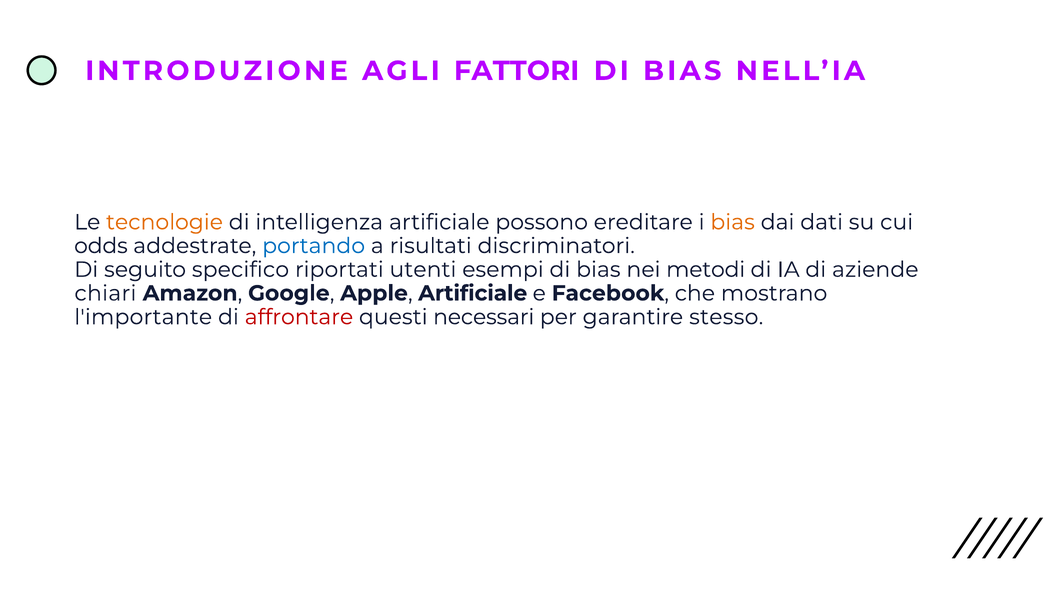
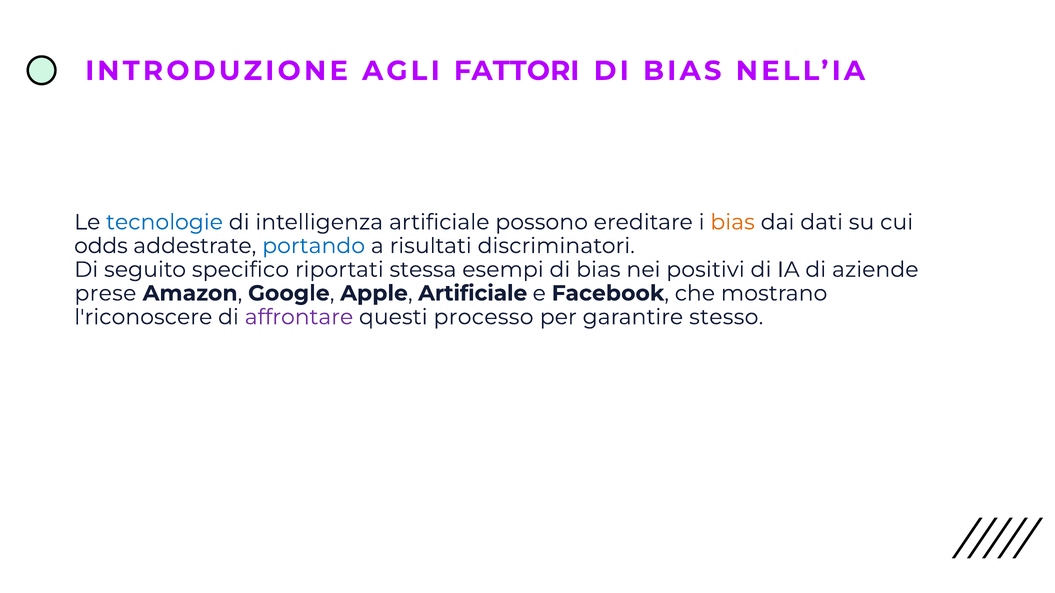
tecnologie colour: orange -> blue (165, 222)
utenti: utenti -> stessa (423, 270)
metodi: metodi -> positivi (706, 270)
chiari: chiari -> prese (105, 294)
l'importante: l'importante -> l'riconoscere (143, 317)
affrontare colour: red -> purple (299, 317)
necessari: necessari -> processo (484, 317)
